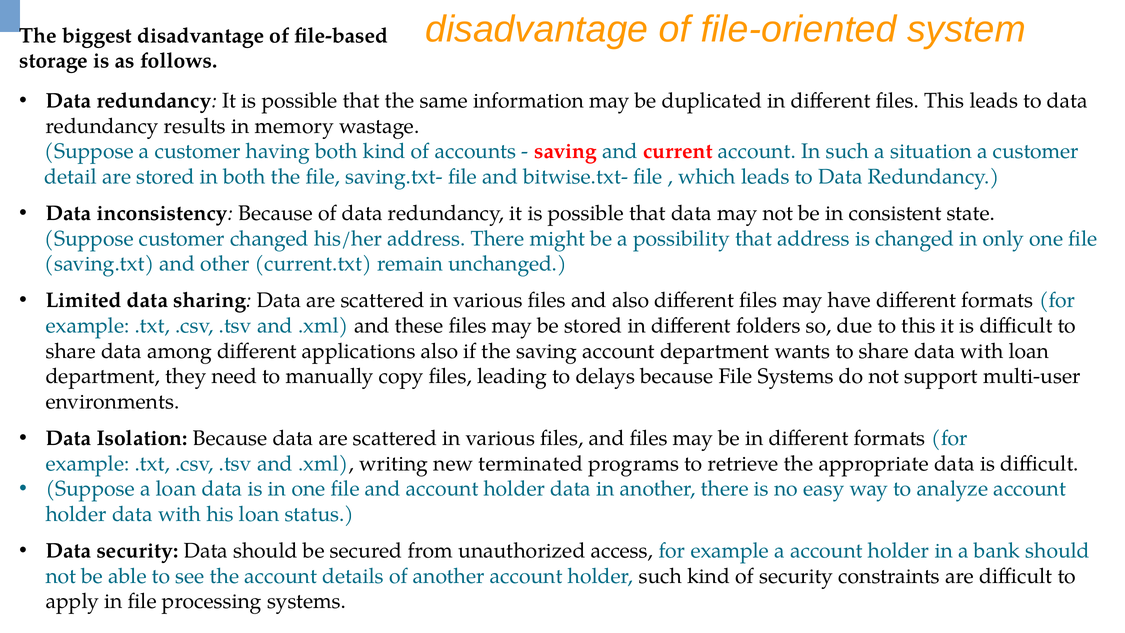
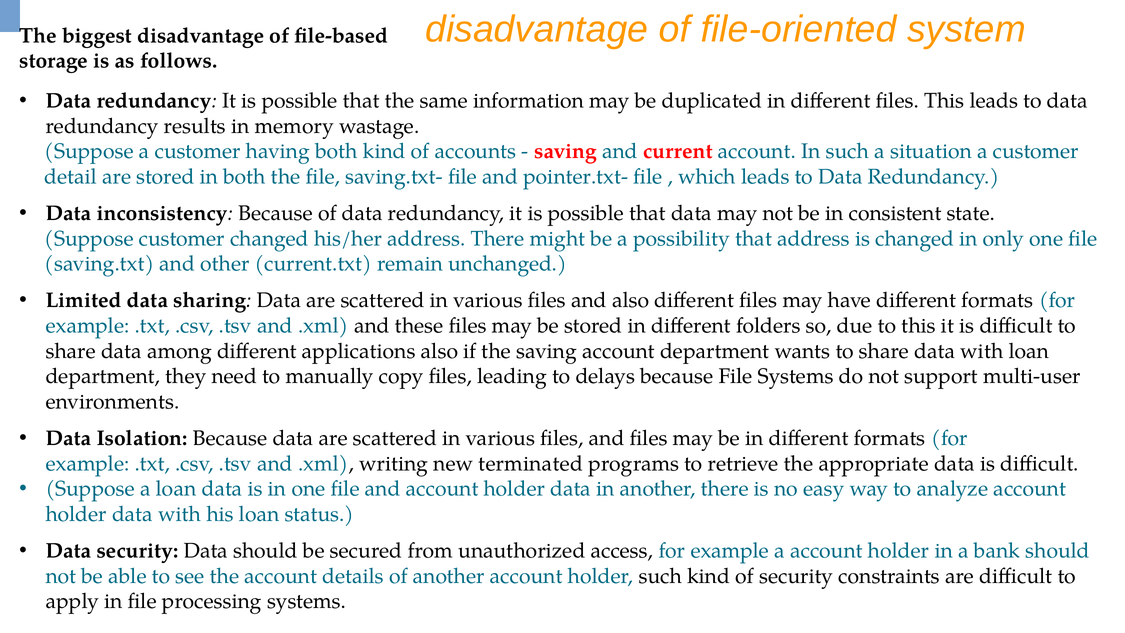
bitwise.txt-: bitwise.txt- -> pointer.txt- (576, 177)
